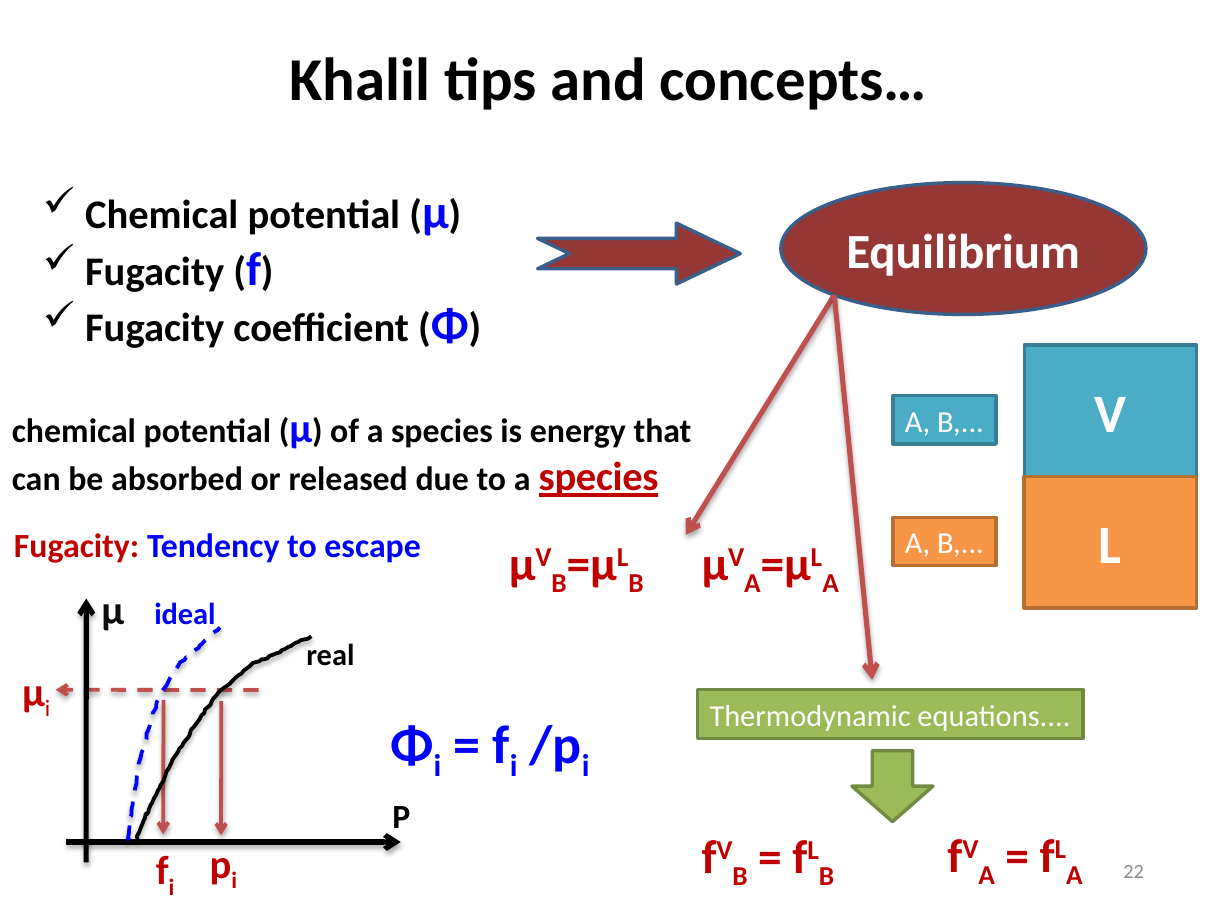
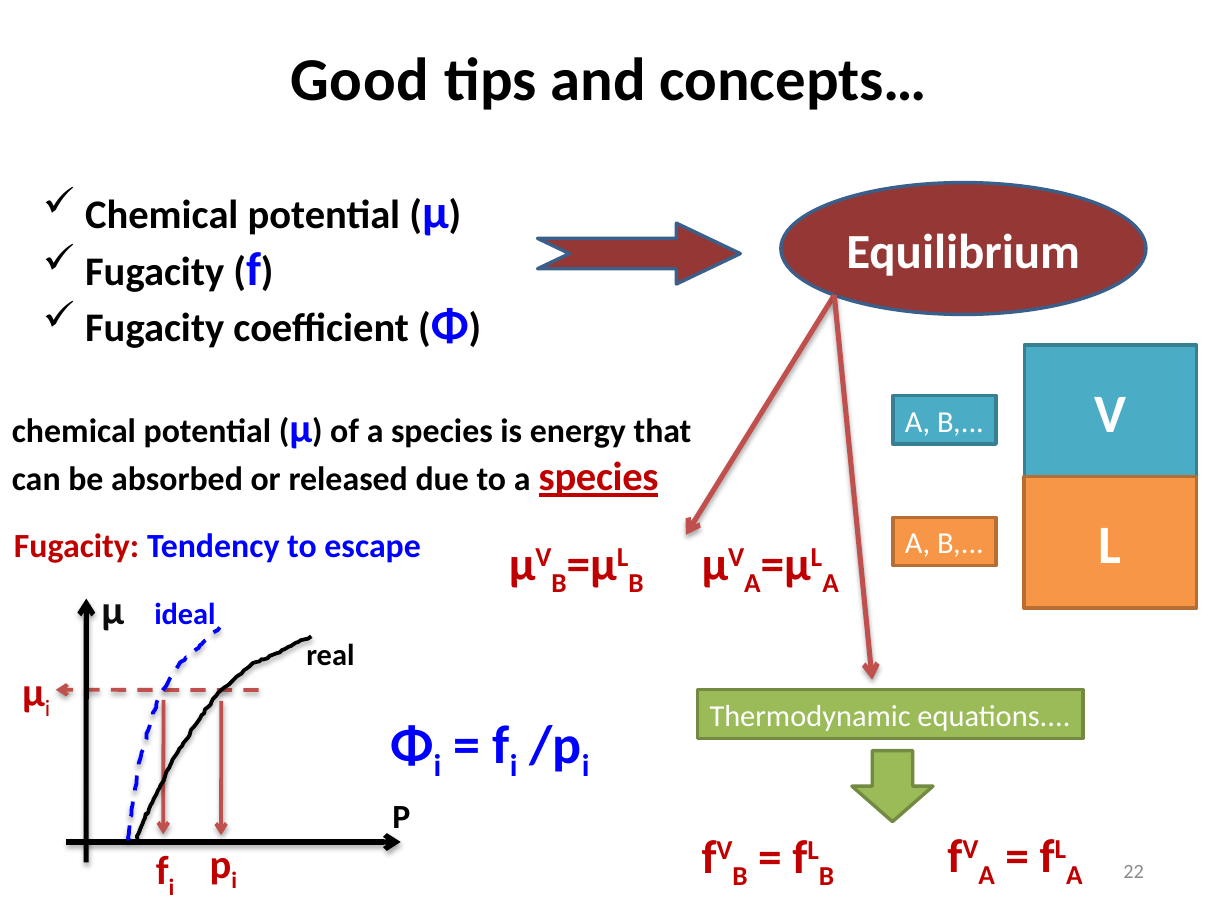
Khalil: Khalil -> Good (360, 80)
